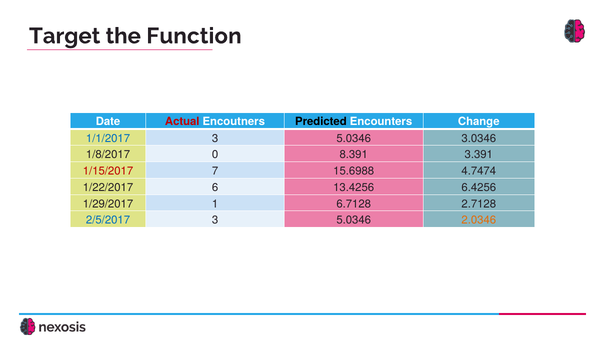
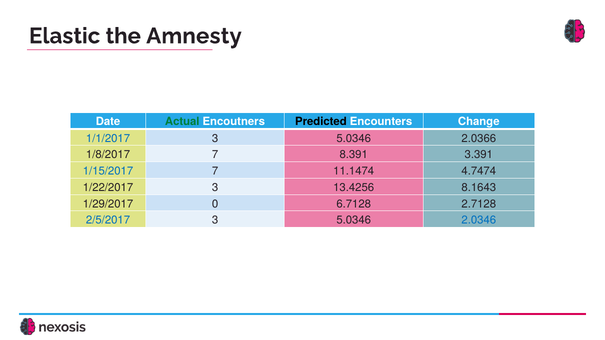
Target: Target -> Elastic (65, 36)
Function: Function -> Amnesty (194, 36)
Actual colour: red -> green (182, 122)
3.0346: 3.0346 -> 2.0366 (479, 138)
1/8/2017 0: 0 -> 7 (215, 155)
1/15/2017 colour: red -> blue (108, 171)
15.6988: 15.6988 -> 11.1474 (354, 171)
1/22/2017 6: 6 -> 3 (215, 188)
6.4256: 6.4256 -> 8.1643 (479, 188)
1: 1 -> 0 (215, 204)
2.0346 colour: orange -> blue (479, 220)
